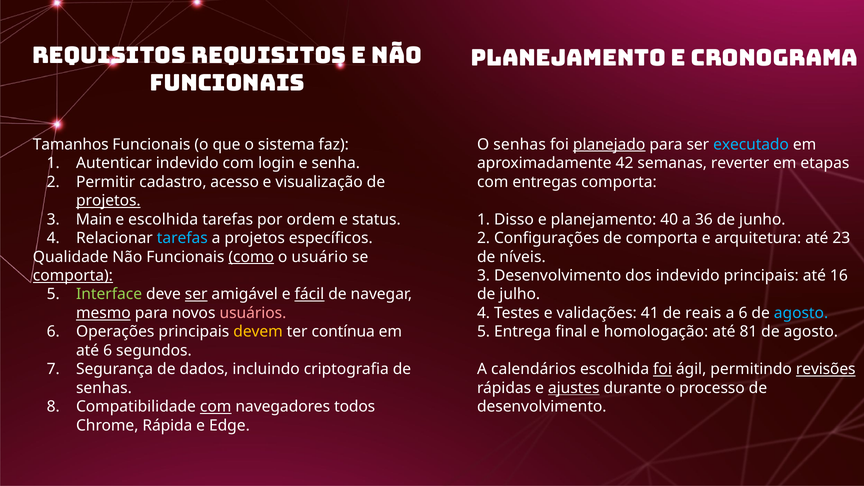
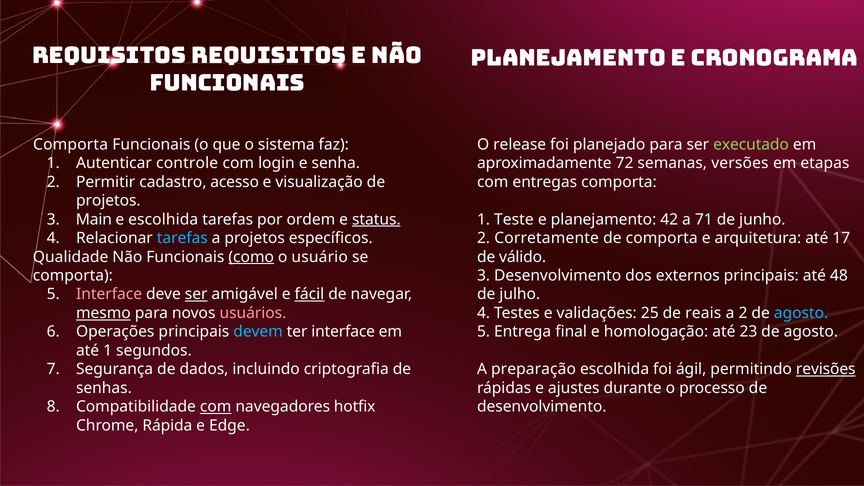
Tamanhos: Tamanhos -> Comporta (71, 144)
O senhas: senhas -> release (520, 144)
planejado underline: present -> none (609, 144)
executado colour: light blue -> light green (751, 144)
Autenticar indevido: indevido -> controle (187, 163)
42: 42 -> 72 (625, 163)
reverter: reverter -> versões (740, 163)
projetos underline: present -> none (108, 201)
status underline: none -> present (376, 219)
Disso: Disso -> Teste (514, 219)
40: 40 -> 42 (669, 219)
36: 36 -> 71 (704, 219)
Configurações: Configurações -> Corretamente (547, 238)
23: 23 -> 17 (841, 238)
níveis: níveis -> válido (523, 257)
comporta underline: present -> none (73, 276)
dos indevido: indevido -> externos (688, 276)
16: 16 -> 48 (839, 276)
Interface colour: light green -> pink (109, 294)
41: 41 -> 25 (650, 313)
a 6: 6 -> 2 (743, 313)
devem colour: yellow -> light blue (258, 332)
ter contínua: contínua -> interface (343, 332)
81: 81 -> 23 (748, 332)
até 6: 6 -> 1 (108, 351)
calendários: calendários -> preparação (533, 369)
foi underline: present -> none (662, 369)
ajustes underline: present -> none (574, 388)
todos: todos -> hotfix (355, 407)
